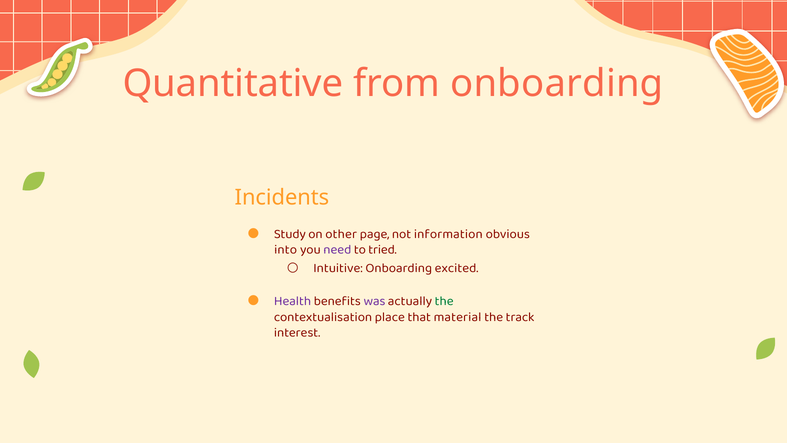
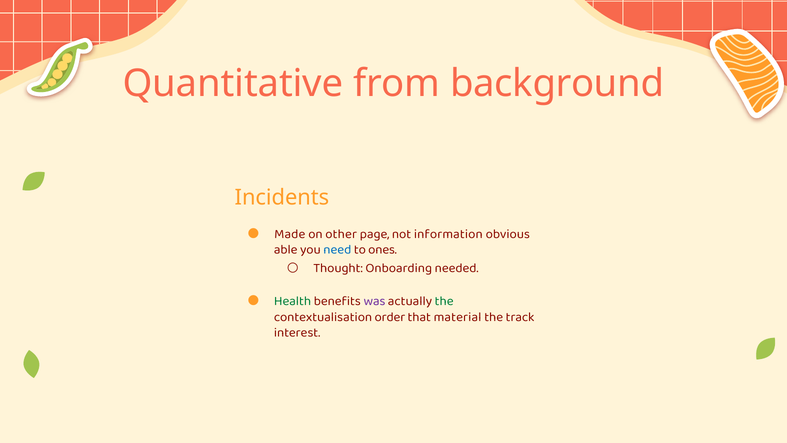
from onboarding: onboarding -> background (557, 84)
Study: Study -> Made (290, 234)
into: into -> able (286, 249)
need colour: purple -> blue (337, 249)
tried: tried -> ones (382, 249)
Intuitive: Intuitive -> Thought (338, 268)
excited: excited -> needed (457, 268)
Health colour: purple -> green (293, 301)
place: place -> order (390, 316)
